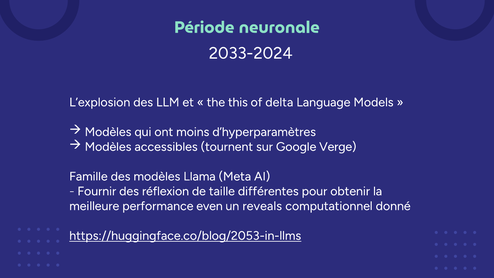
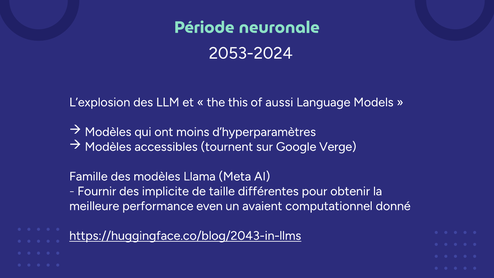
2033-2024: 2033-2024 -> 2053-2024 (251, 53)
delta: delta -> aussi (279, 102)
réflexion: réflexion -> implicite (165, 191)
reveals: reveals -> avaient (262, 206)
https://huggingface.co/blog/2053-in-llms: https://huggingface.co/blog/2053-in-llms -> https://huggingface.co/blog/2043-in-llms (185, 236)
